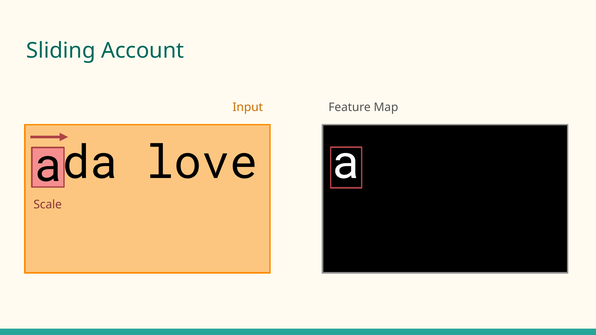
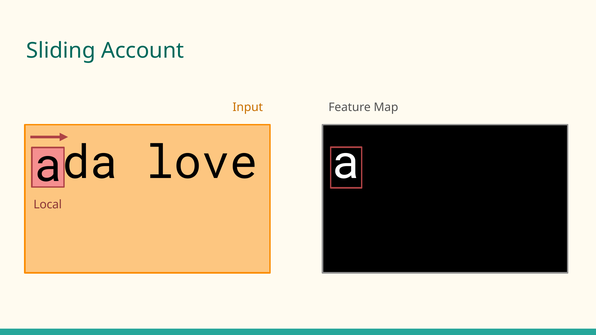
Scale: Scale -> Local (48, 205)
